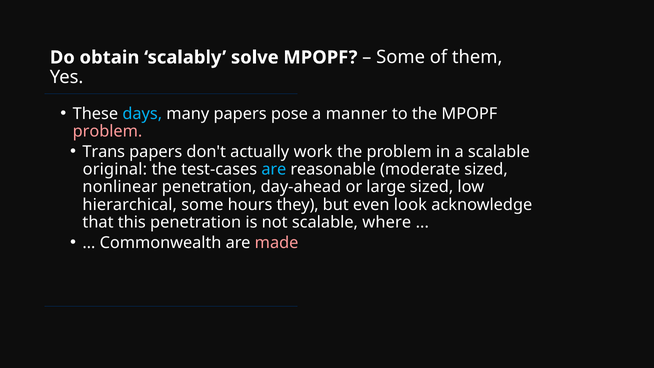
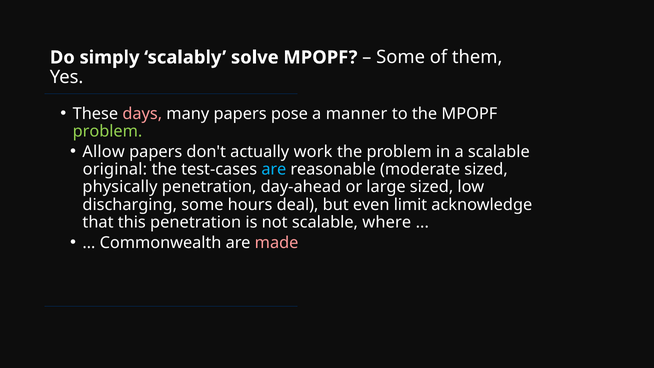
obtain: obtain -> simply (110, 57)
days colour: light blue -> pink (142, 114)
problem colour: pink -> light green (107, 131)
Trans: Trans -> Allow (104, 152)
nonlinear: nonlinear -> physically (120, 187)
hierarchical: hierarchical -> discharging (130, 205)
they: they -> deal (298, 205)
look: look -> limit (410, 205)
